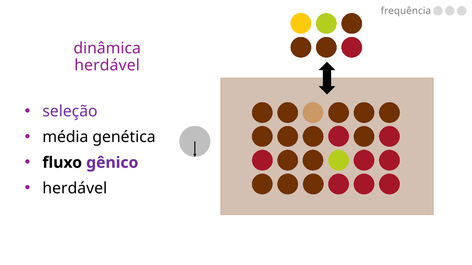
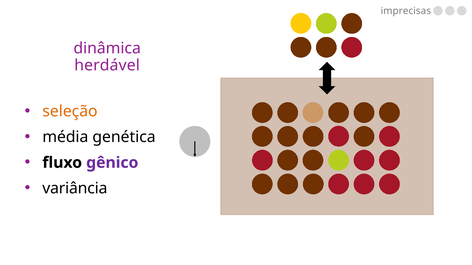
frequência: frequência -> imprecisas (406, 11)
seleção colour: purple -> orange (70, 112)
herdável: herdável -> variância (75, 189)
